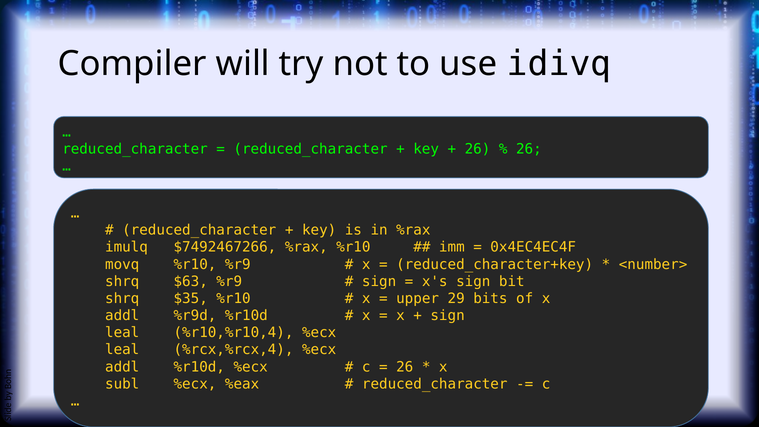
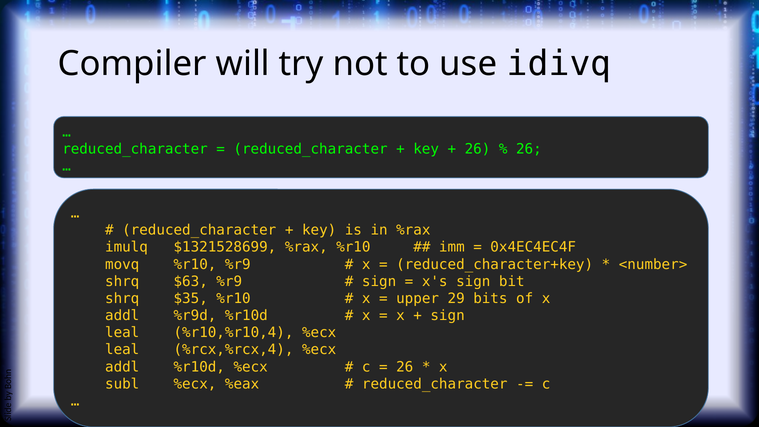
$7492467266: $7492467266 -> $1321528699 (225, 247)
